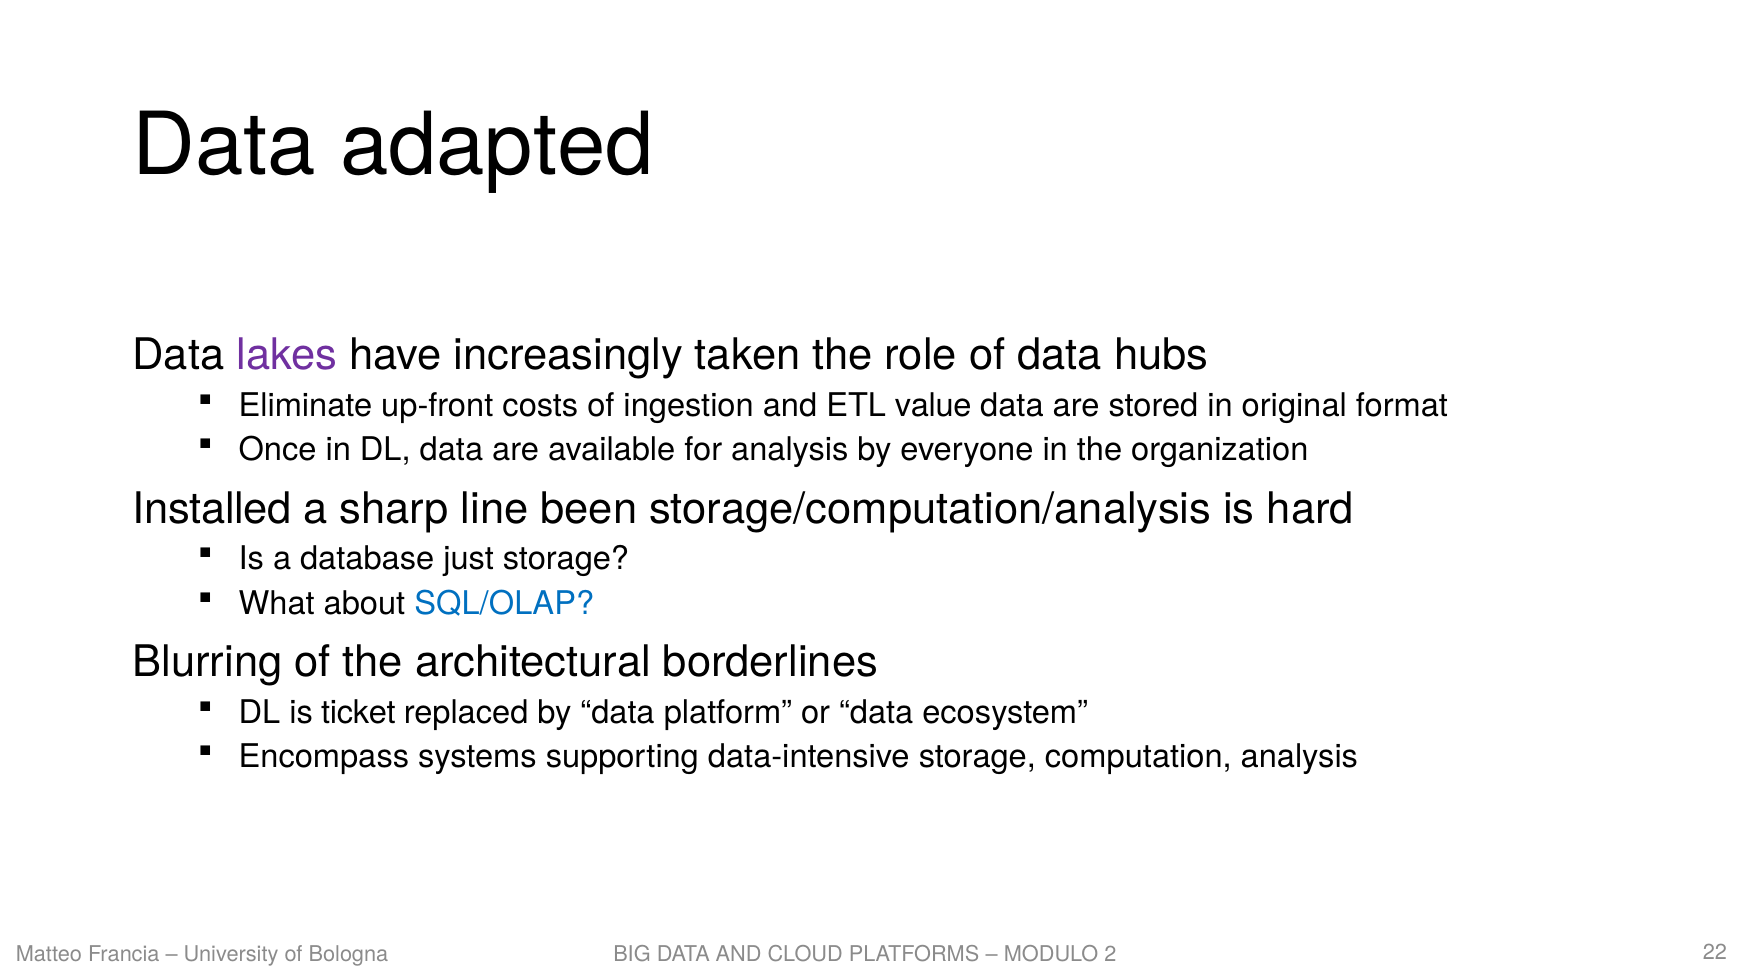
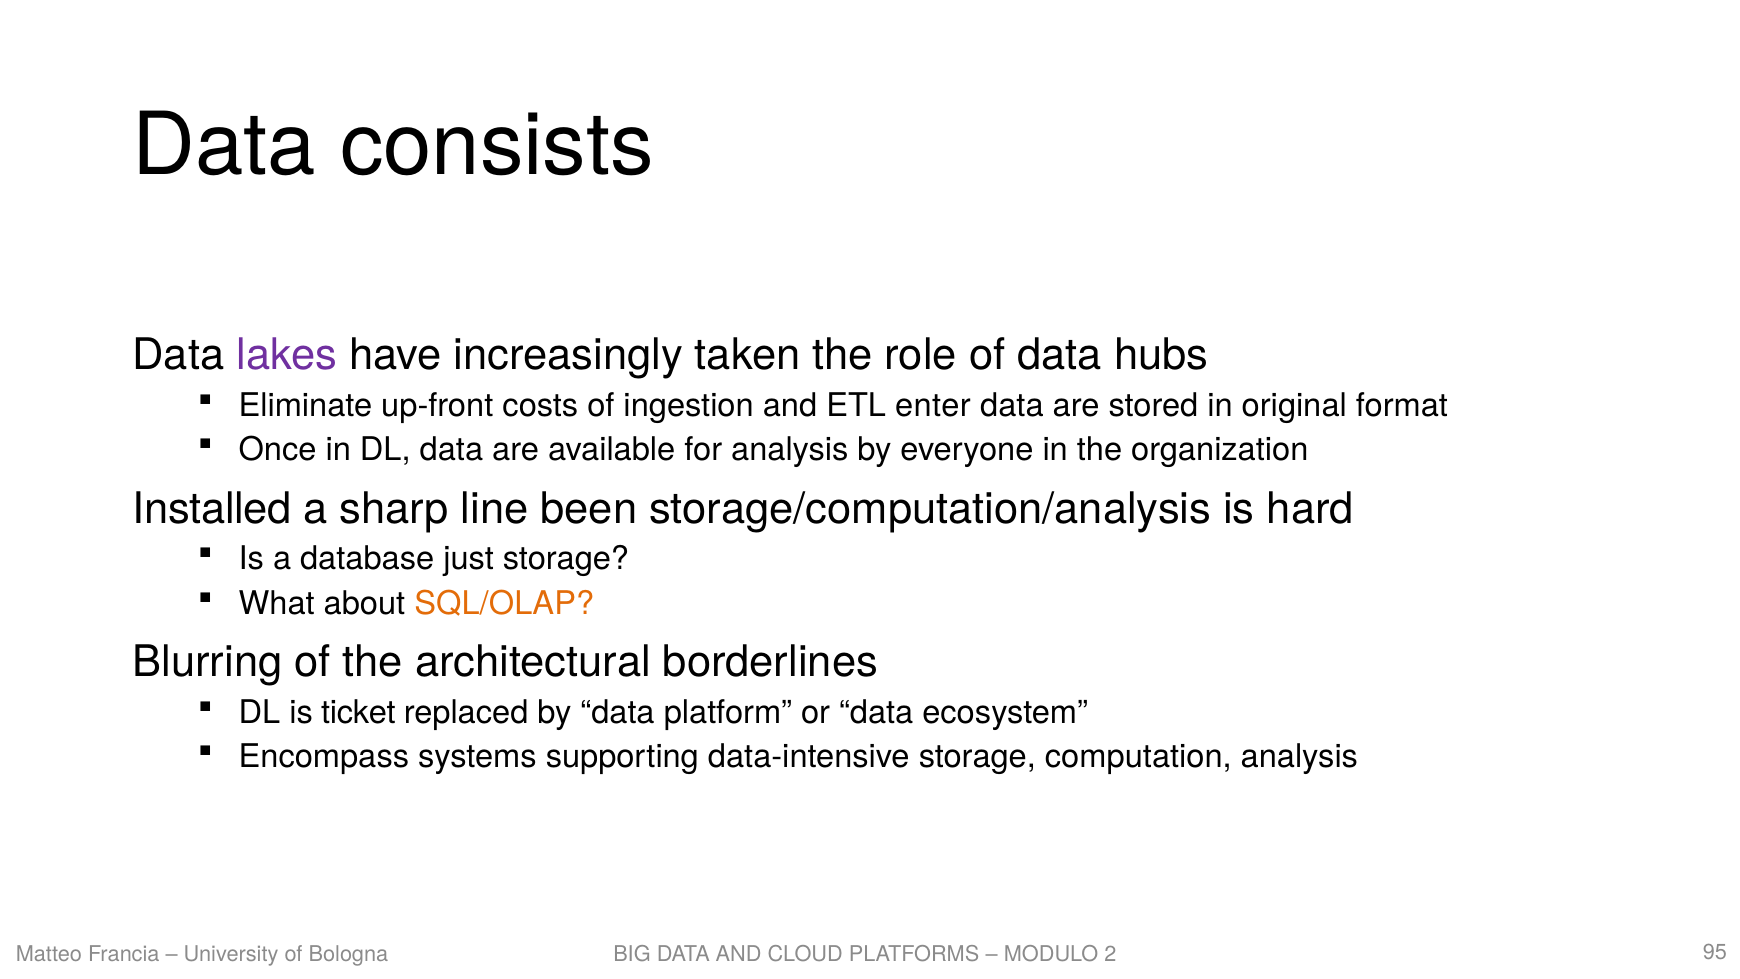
adapted: adapted -> consists (497, 146)
value: value -> enter (933, 405)
SQL/OLAP colour: blue -> orange (504, 603)
22: 22 -> 95 (1715, 952)
